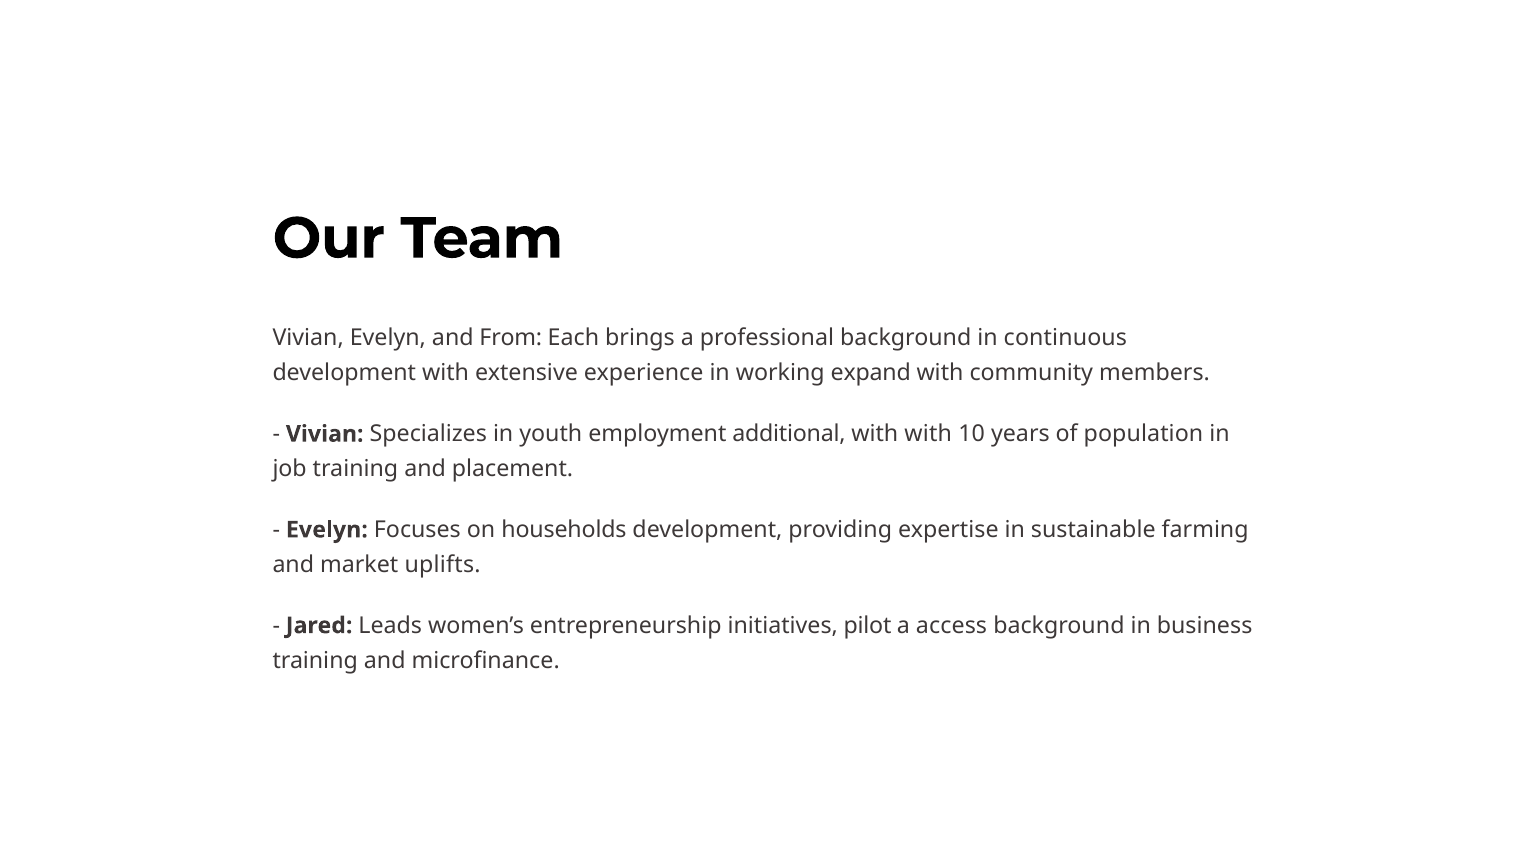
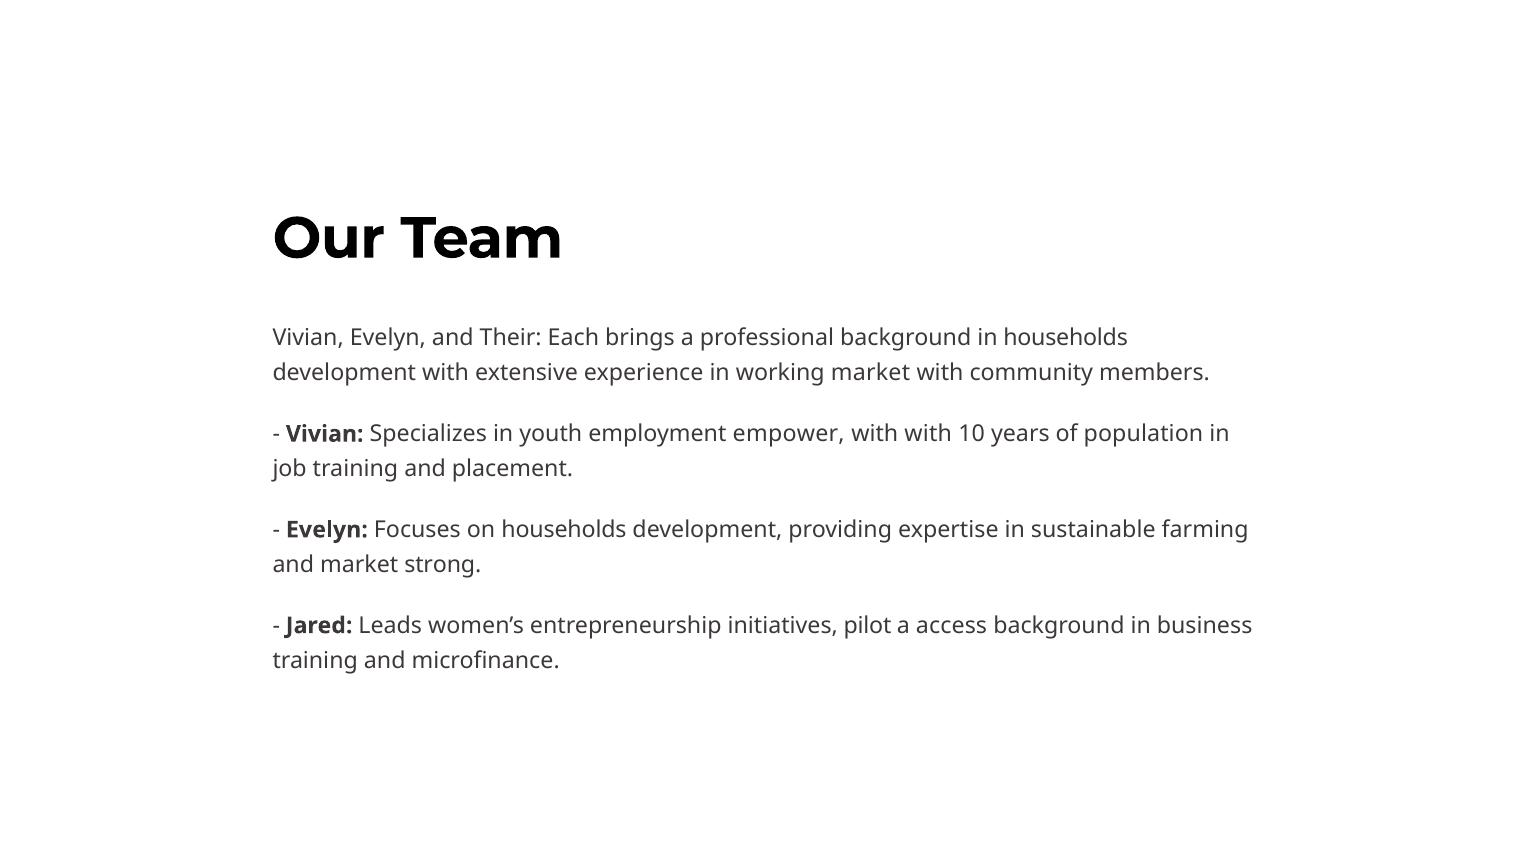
From: From -> Their (511, 338)
in continuous: continuous -> households (1066, 338)
working expand: expand -> market (871, 373)
additional: additional -> empower (789, 434)
uplifts: uplifts -> strong (443, 565)
